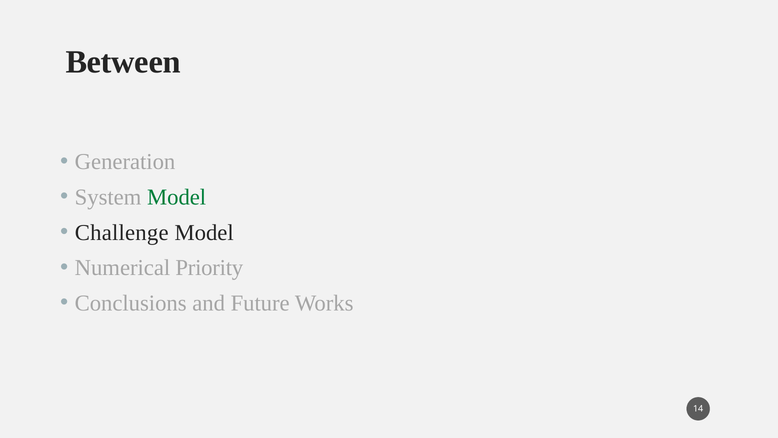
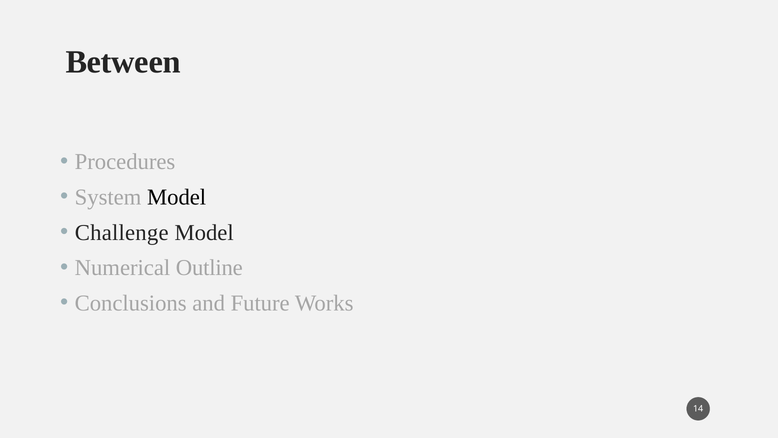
Generation: Generation -> Procedures (125, 162)
Model colour: green -> black (177, 197)
Priority: Priority -> Outline (209, 268)
